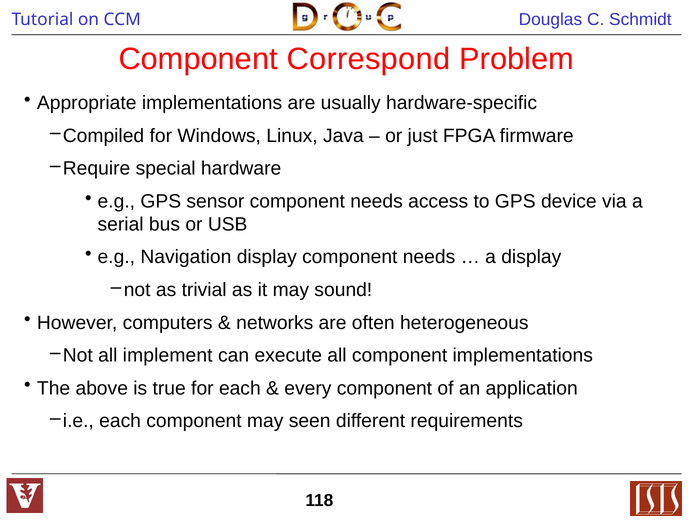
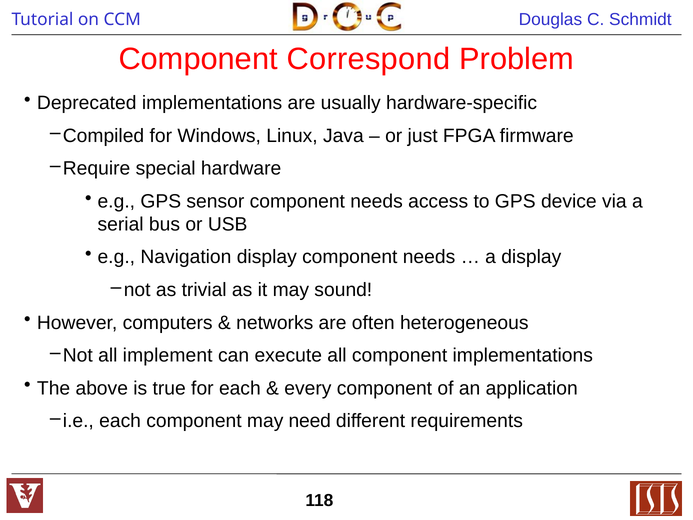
Appropriate: Appropriate -> Deprecated (87, 103)
seen: seen -> need (310, 421)
